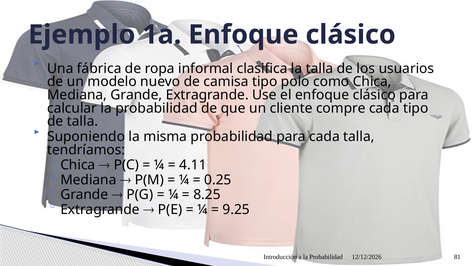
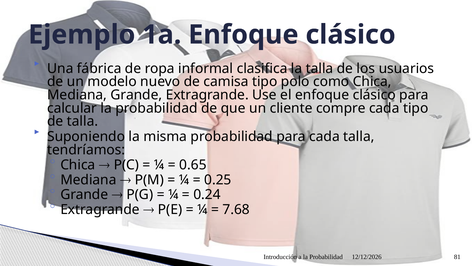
4.11: 4.11 -> 0.65 (193, 165)
8.25: 8.25 -> 0.24 (207, 194)
9.25: 9.25 -> 7.68 (236, 209)
